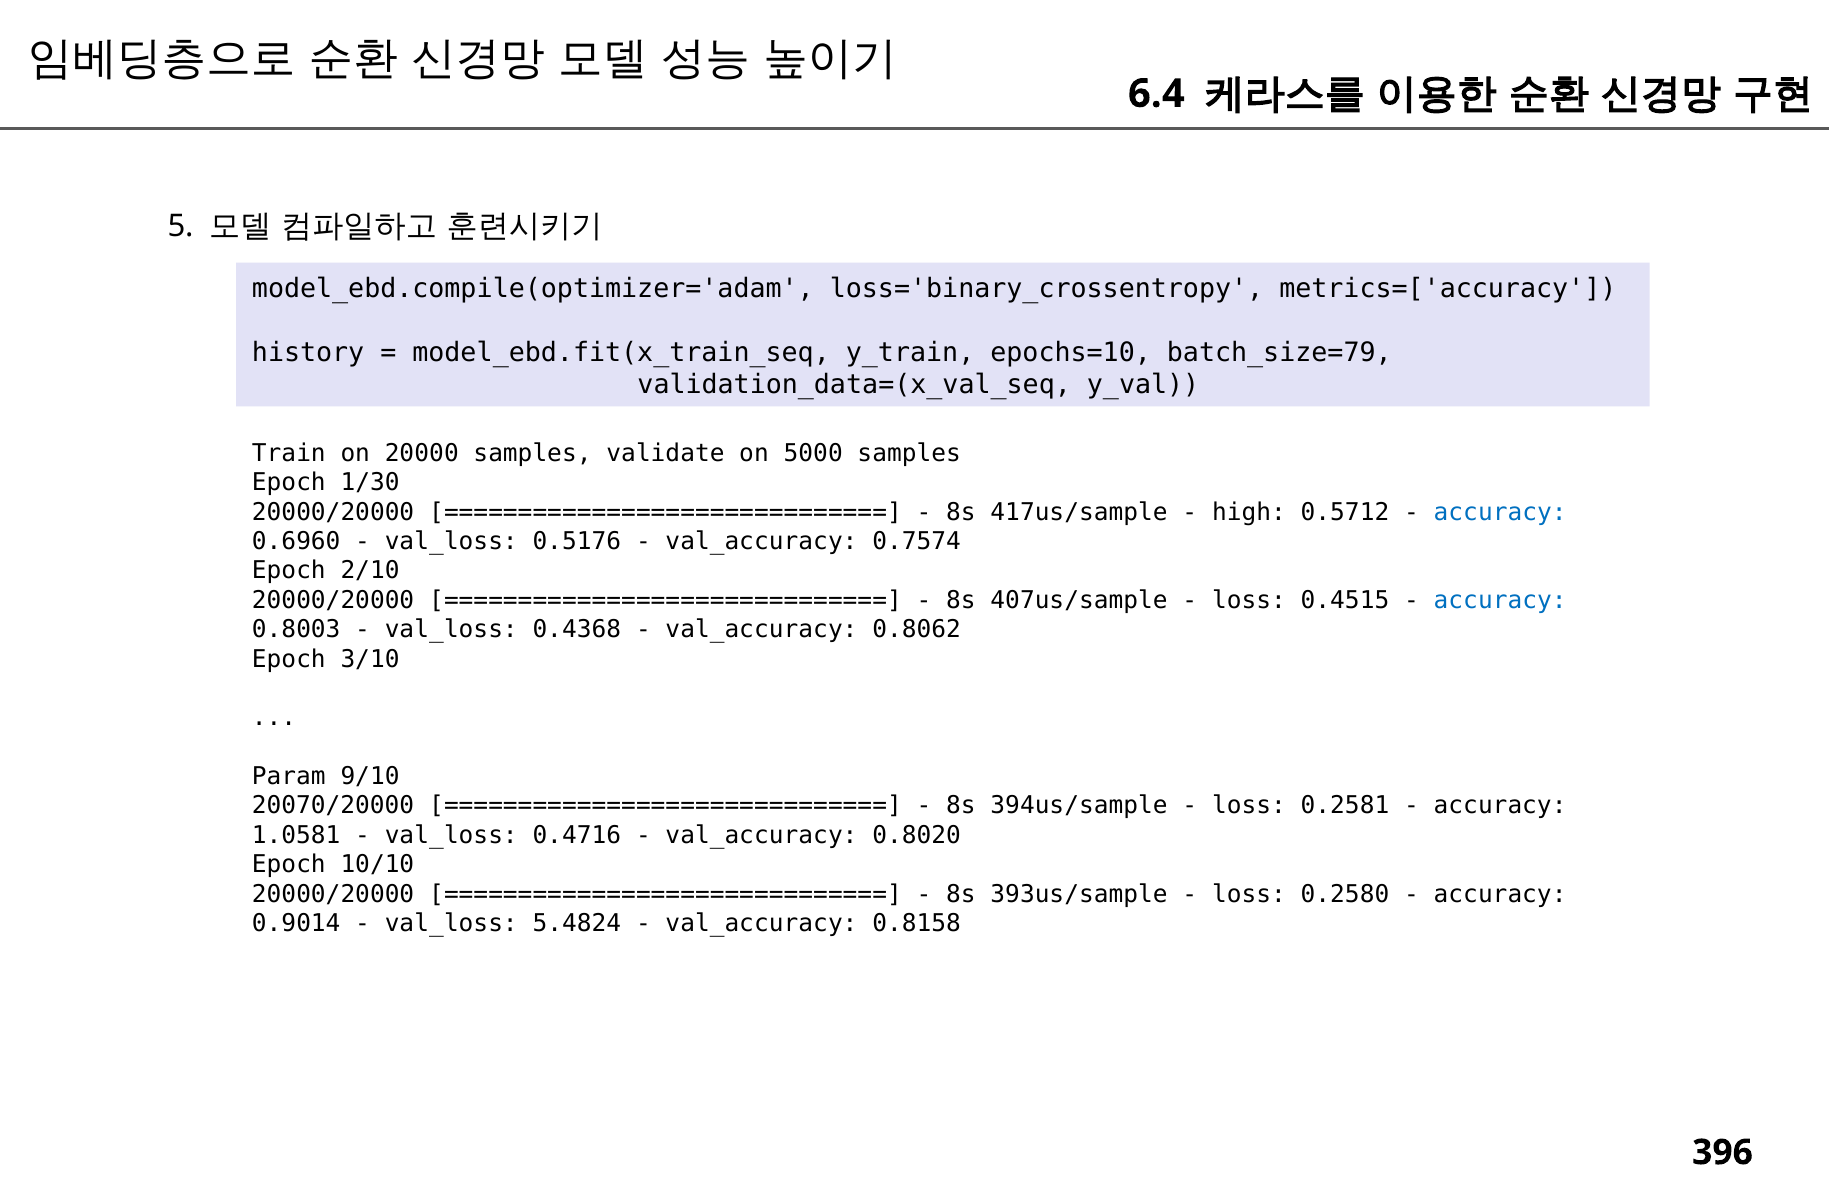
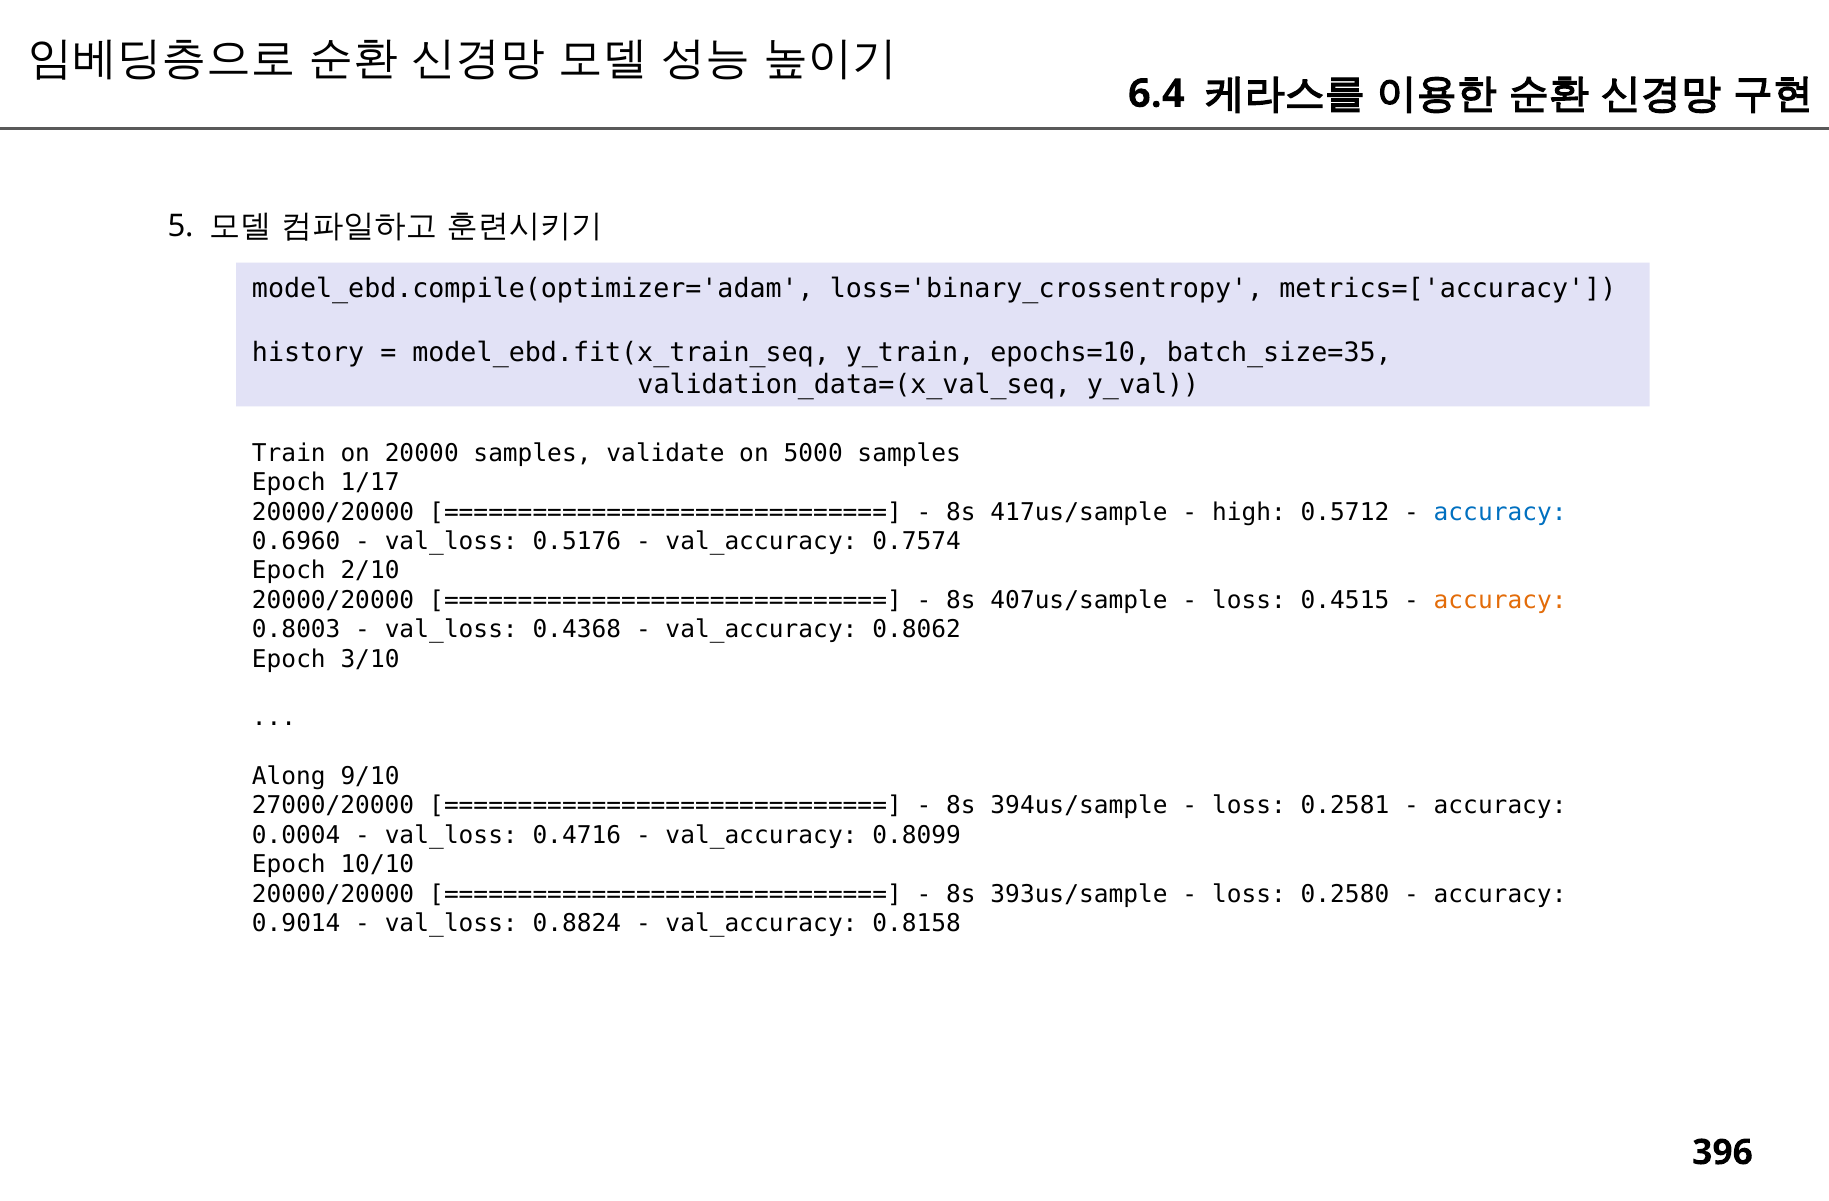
batch_size=79: batch_size=79 -> batch_size=35 (1279, 353)
1/30: 1/30 -> 1/17 (370, 483)
accuracy colour: blue -> orange (1500, 600)
Param: Param -> Along (289, 777)
20070/20000: 20070/20000 -> 27000/20000 (333, 806)
1.0581: 1.0581 -> 0.0004 (296, 835)
0.8020: 0.8020 -> 0.8099 (917, 835)
5.4824: 5.4824 -> 0.8824 (577, 924)
